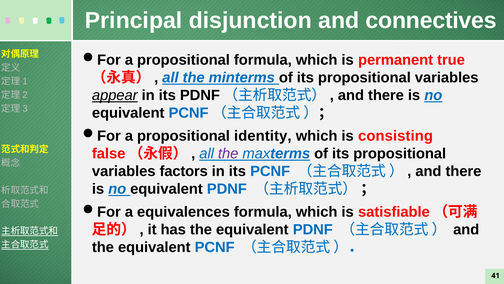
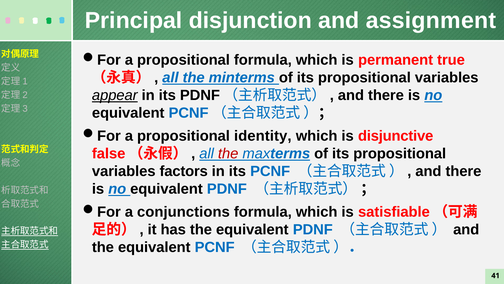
connectives: connectives -> assignment (431, 21)
consisting: consisting -> disjunctive (396, 136)
the colour: purple -> red (228, 153)
equivalences: equivalences -> conjunctions (183, 212)
